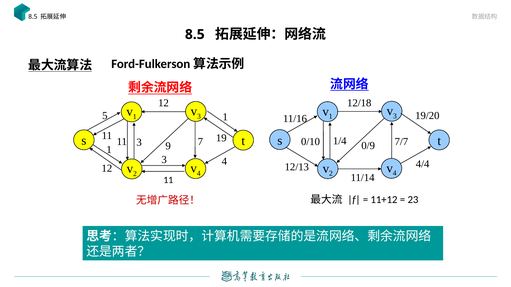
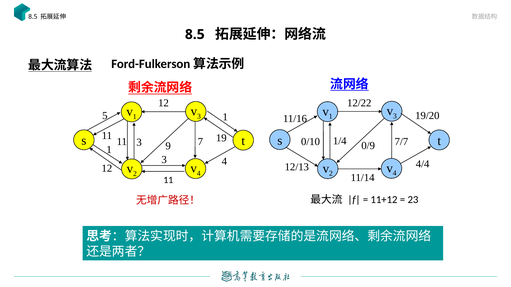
12/18: 12/18 -> 12/22 (359, 103)
